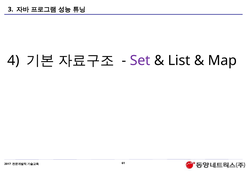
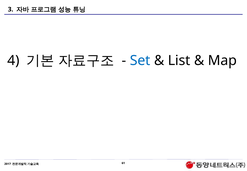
Set colour: purple -> blue (140, 60)
